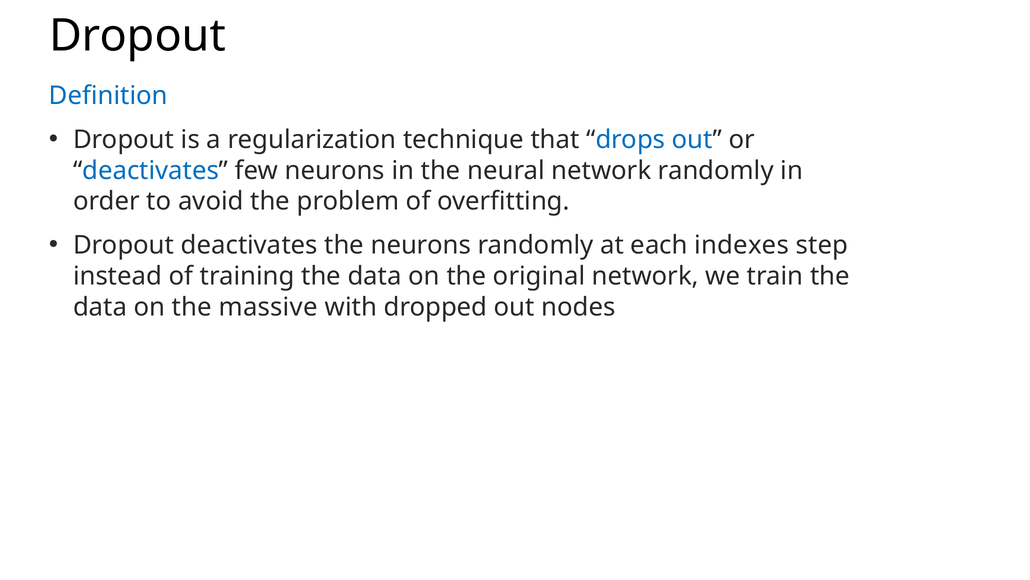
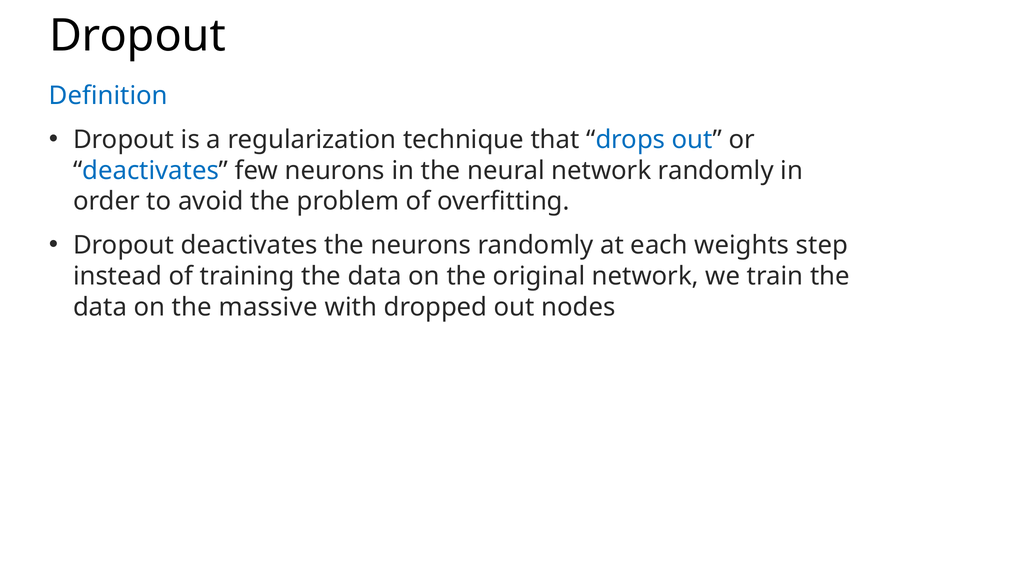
indexes: indexes -> weights (742, 245)
